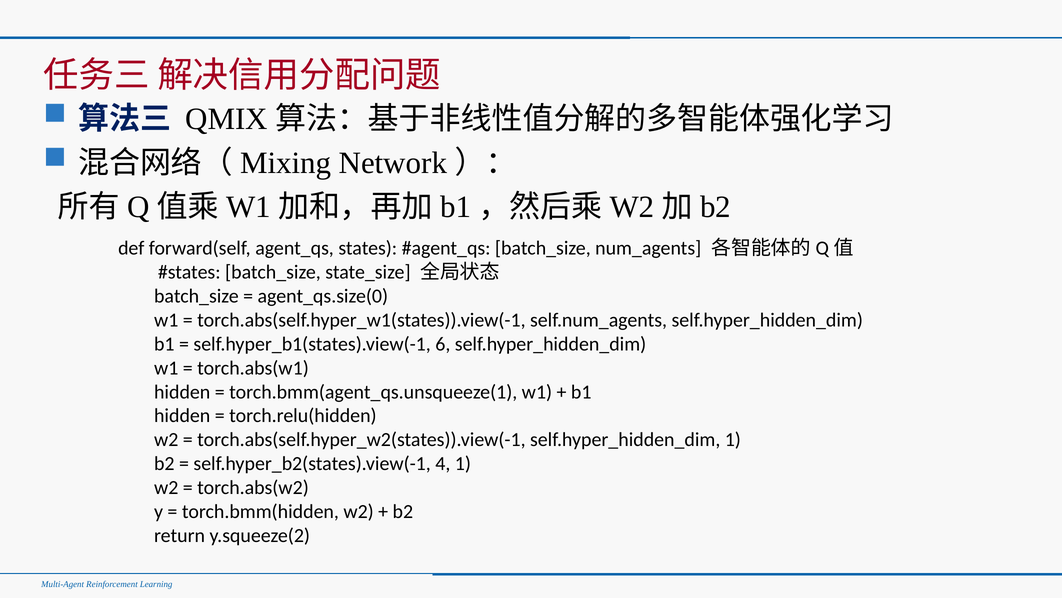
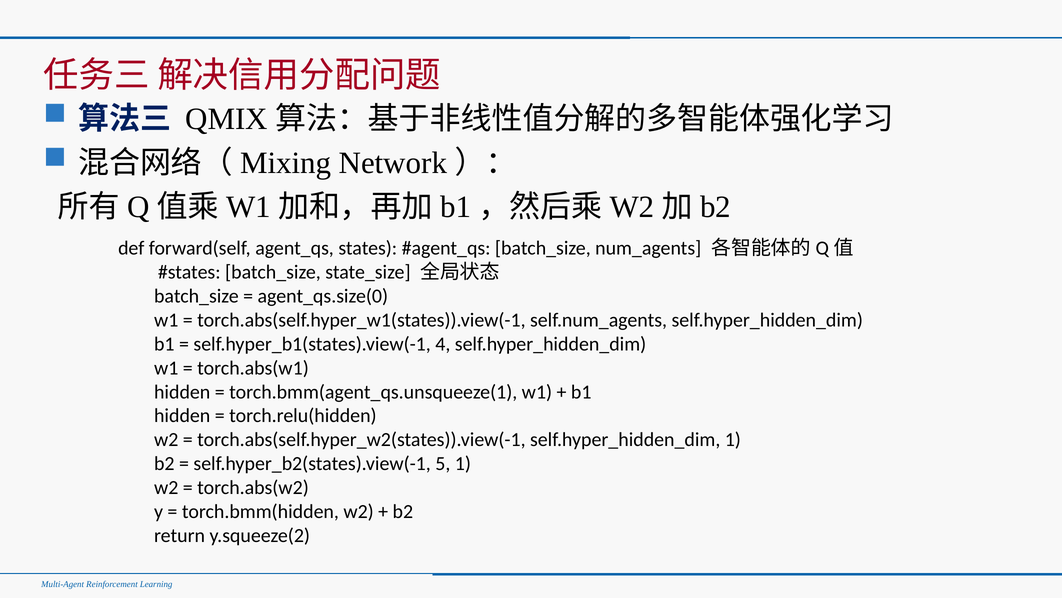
6: 6 -> 4 (443, 344)
4: 4 -> 5 (443, 463)
